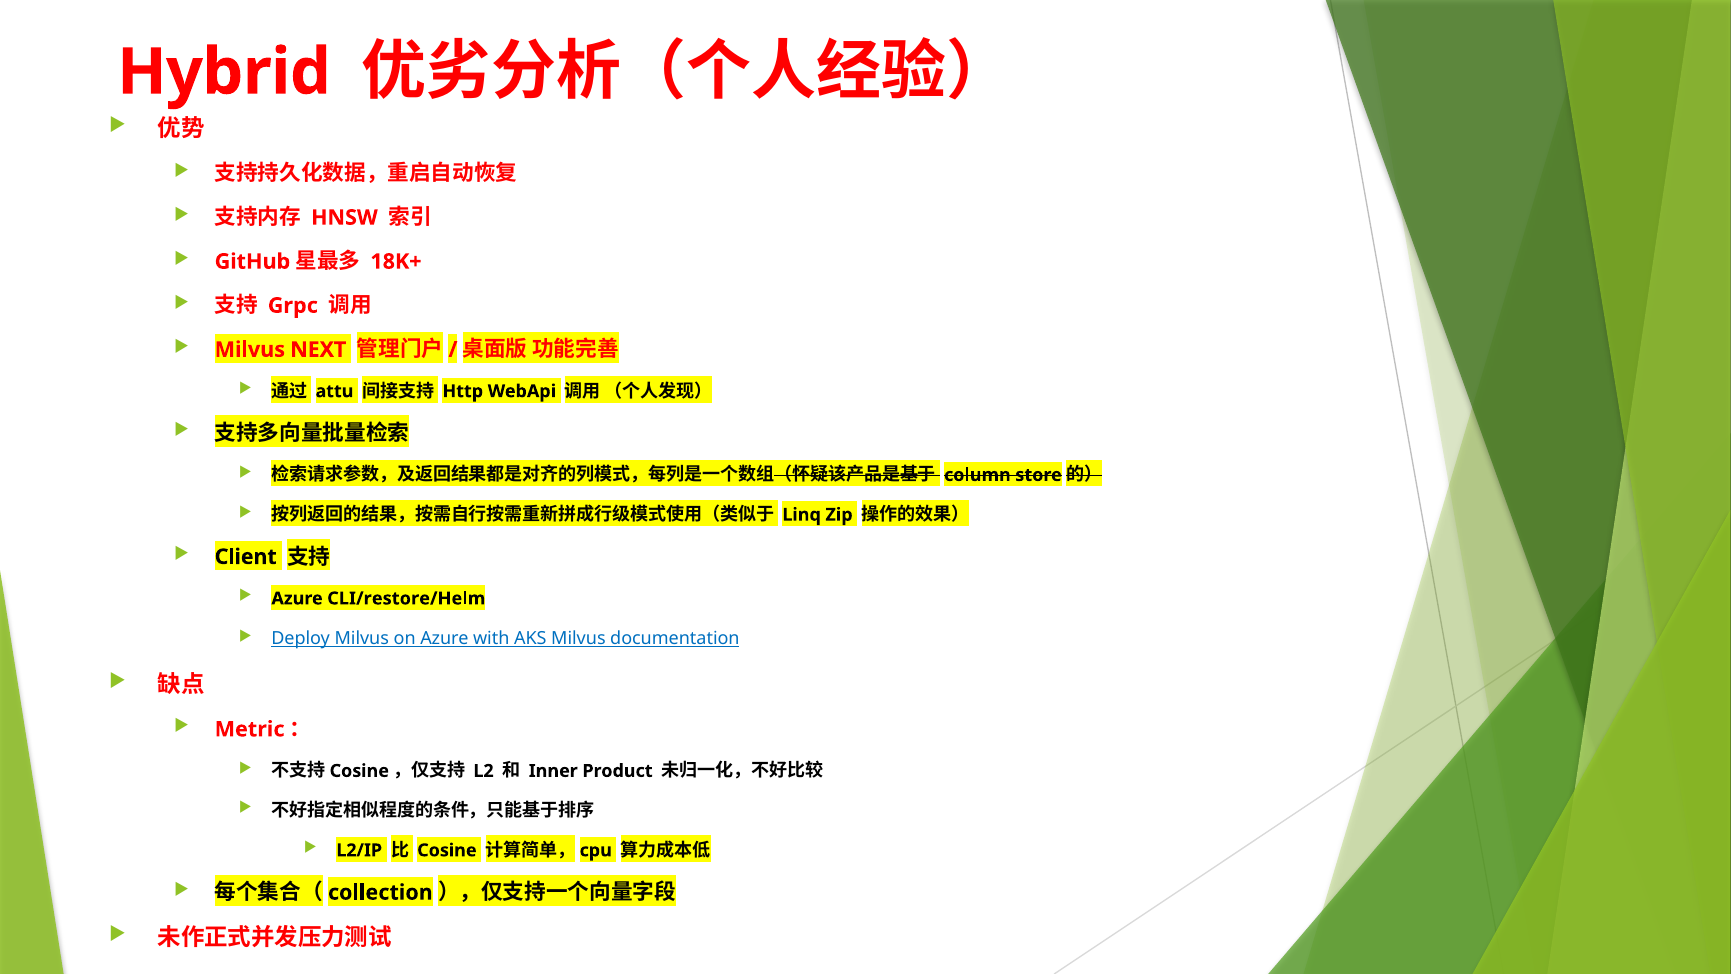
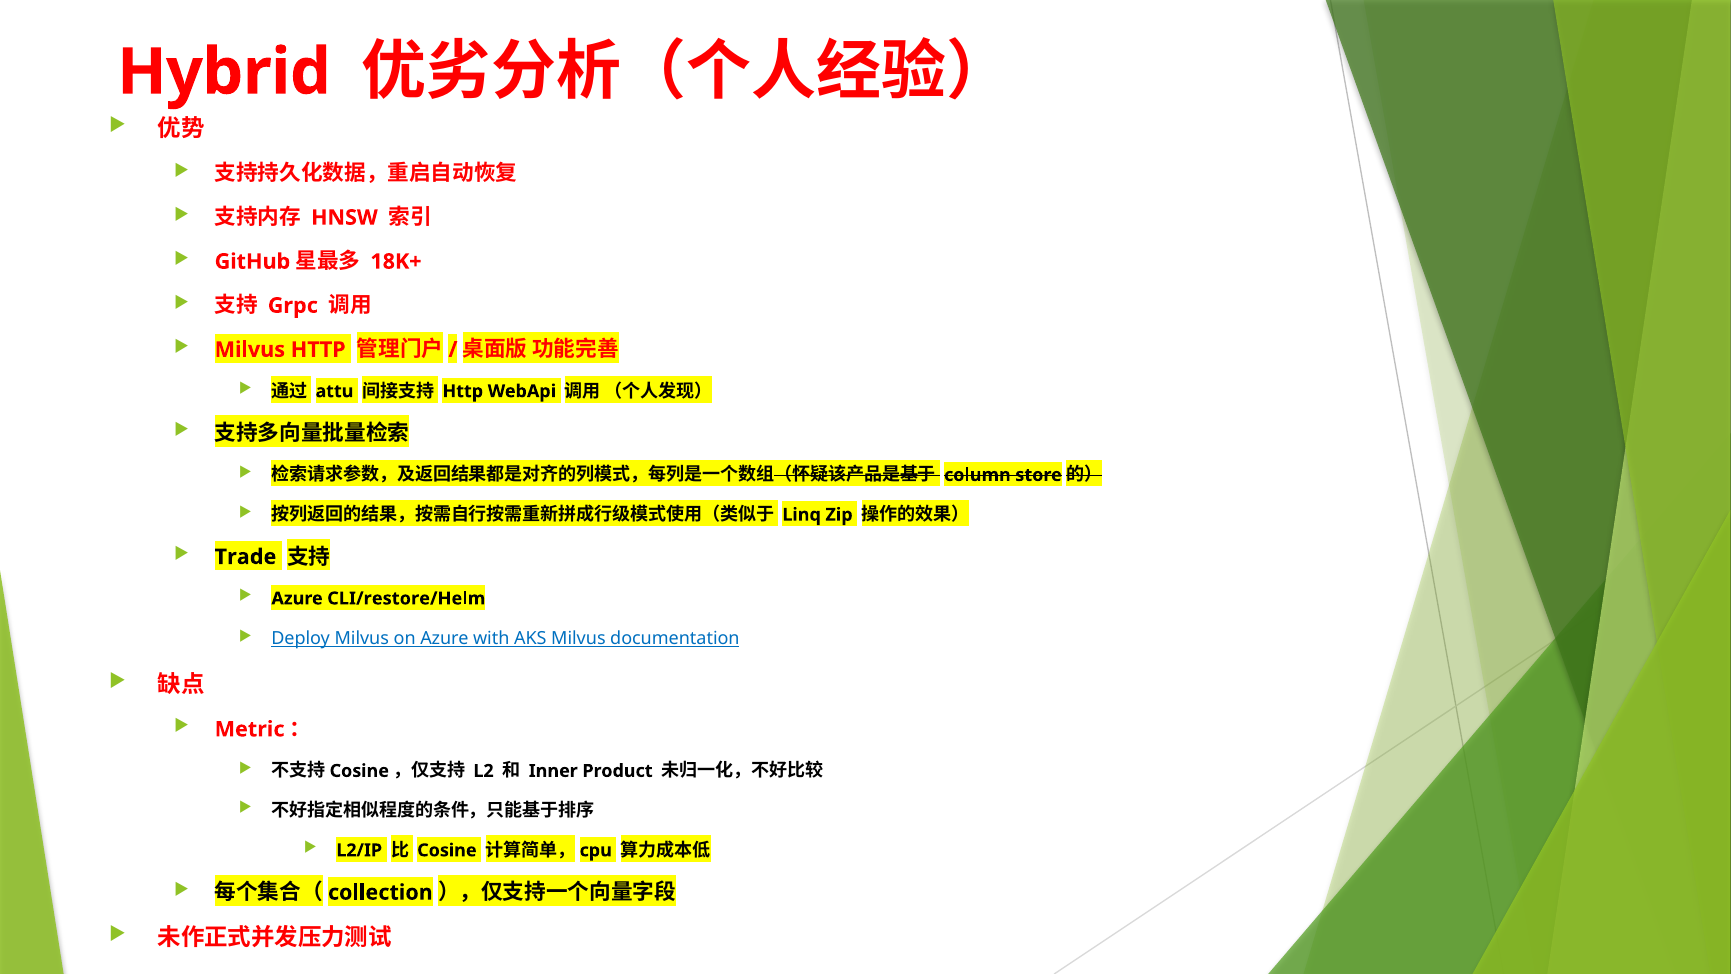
Milvus NEXT: NEXT -> HTTP (318, 350)
Client: Client -> Trade (246, 557)
